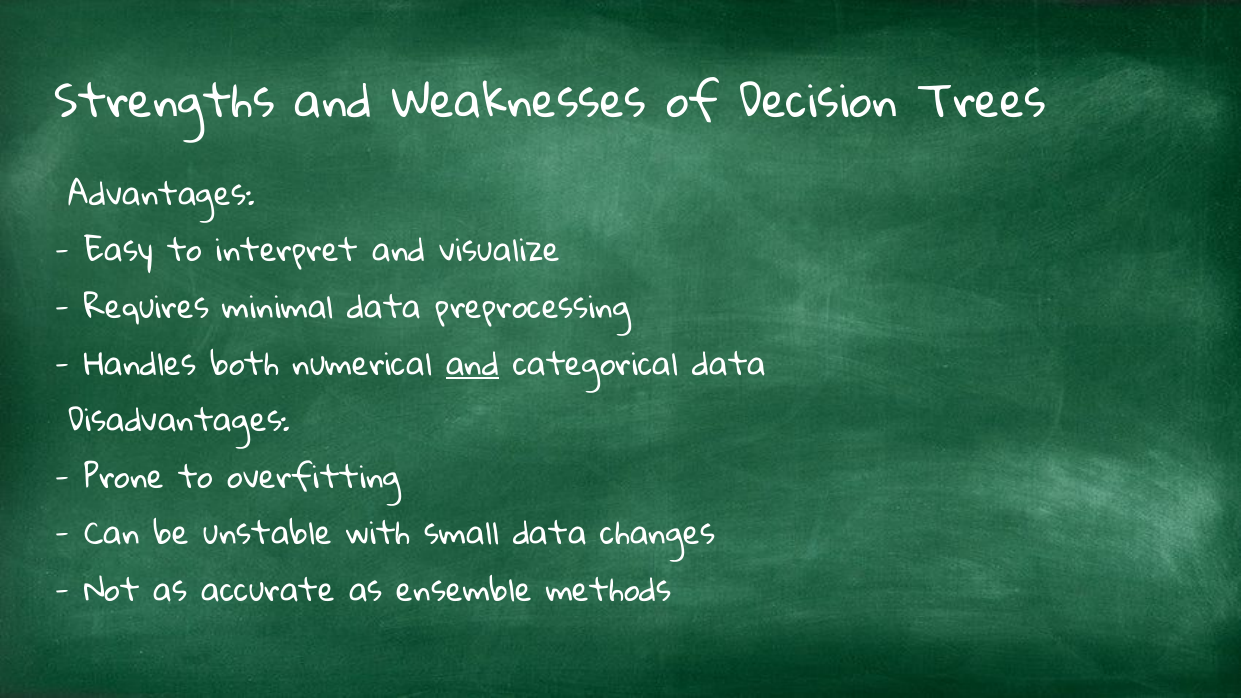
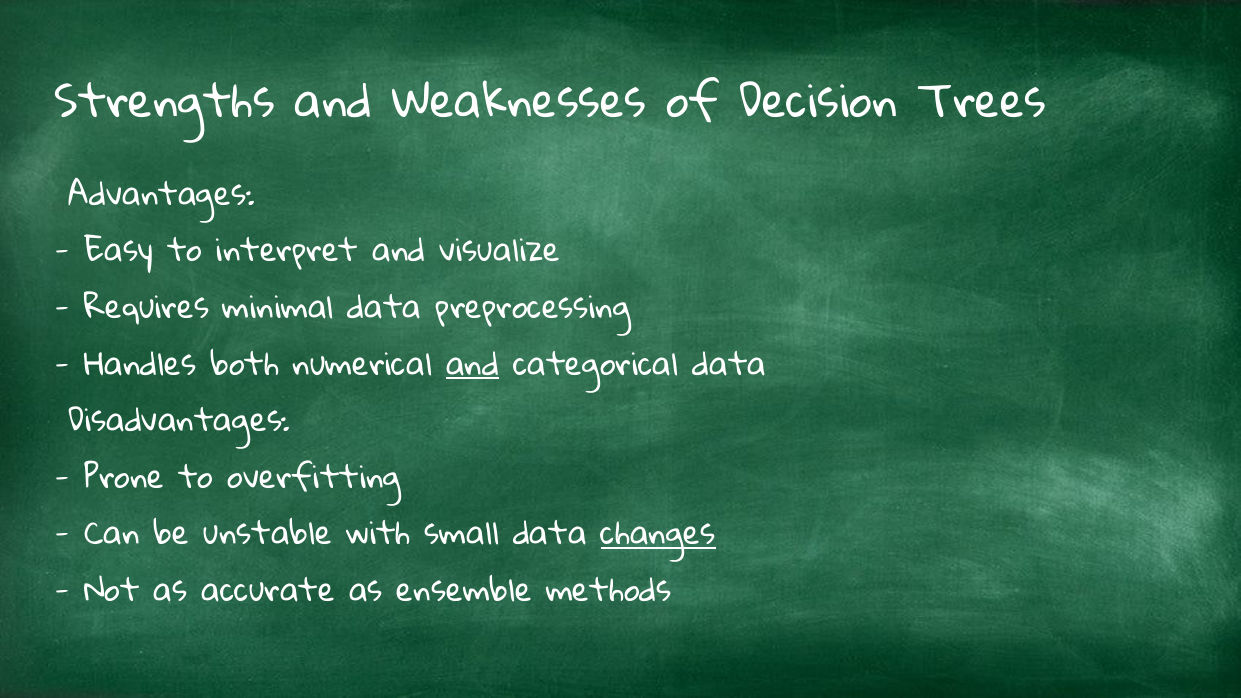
changes underline: none -> present (658, 535)
